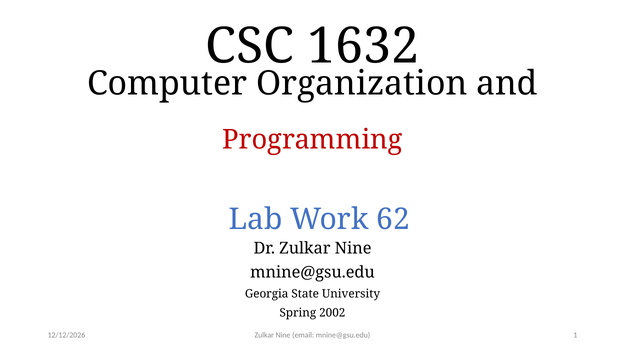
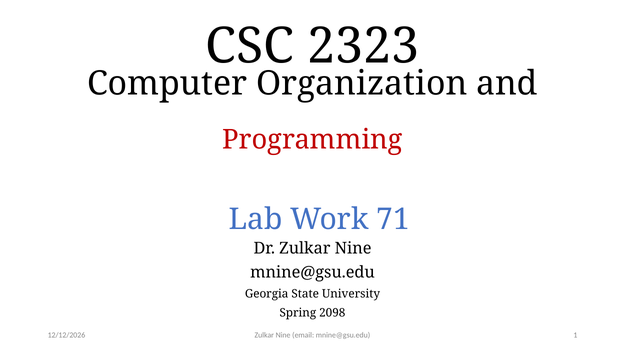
1632: 1632 -> 2323 (363, 46)
62: 62 -> 71 (393, 220)
2002: 2002 -> 2098 (332, 314)
